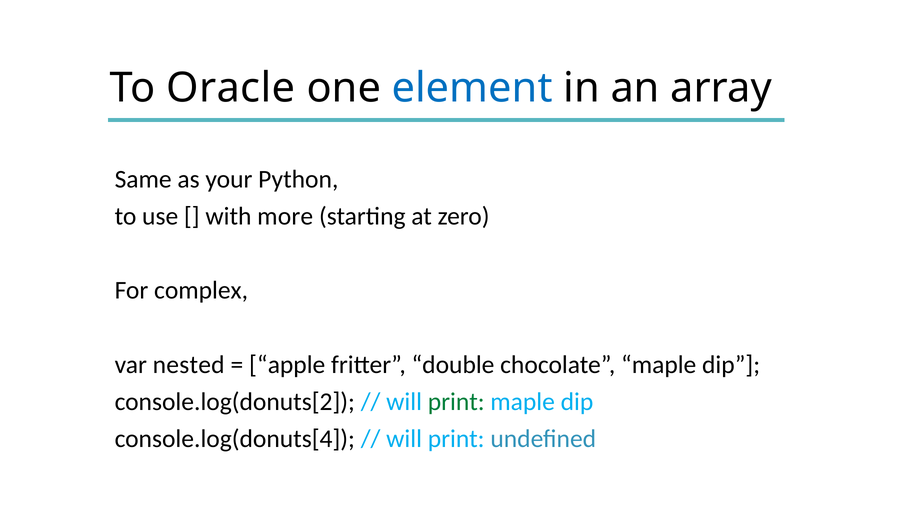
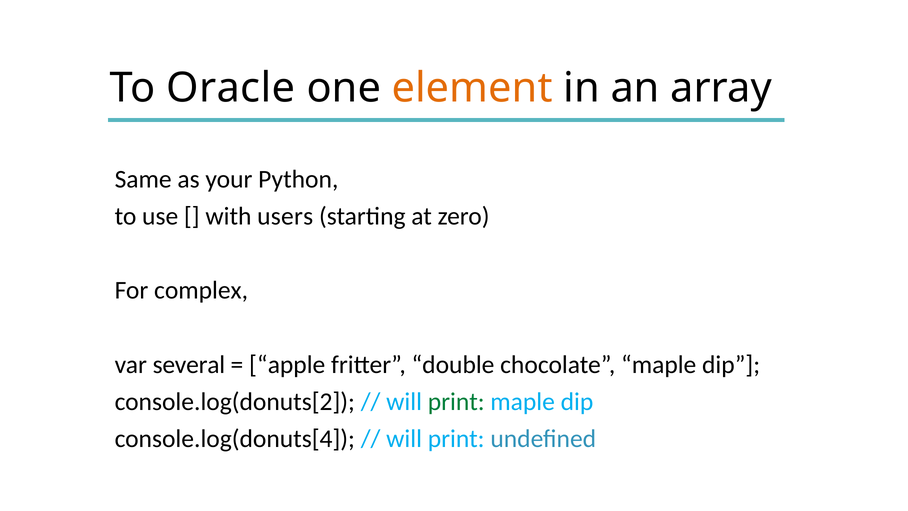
element colour: blue -> orange (472, 88)
more: more -> users (285, 216)
nested: nested -> several (189, 364)
